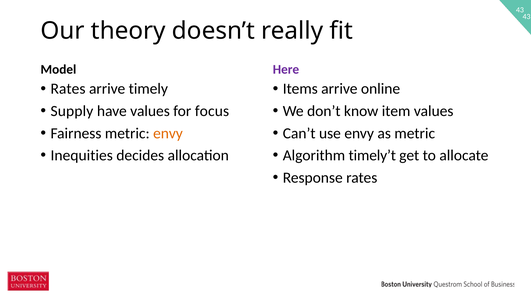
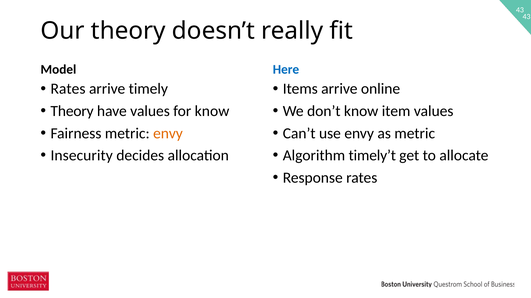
Here colour: purple -> blue (286, 70)
Supply: Supply -> Theory (72, 111)
for focus: focus -> know (212, 111)
Inequities: Inequities -> Insecurity (82, 156)
